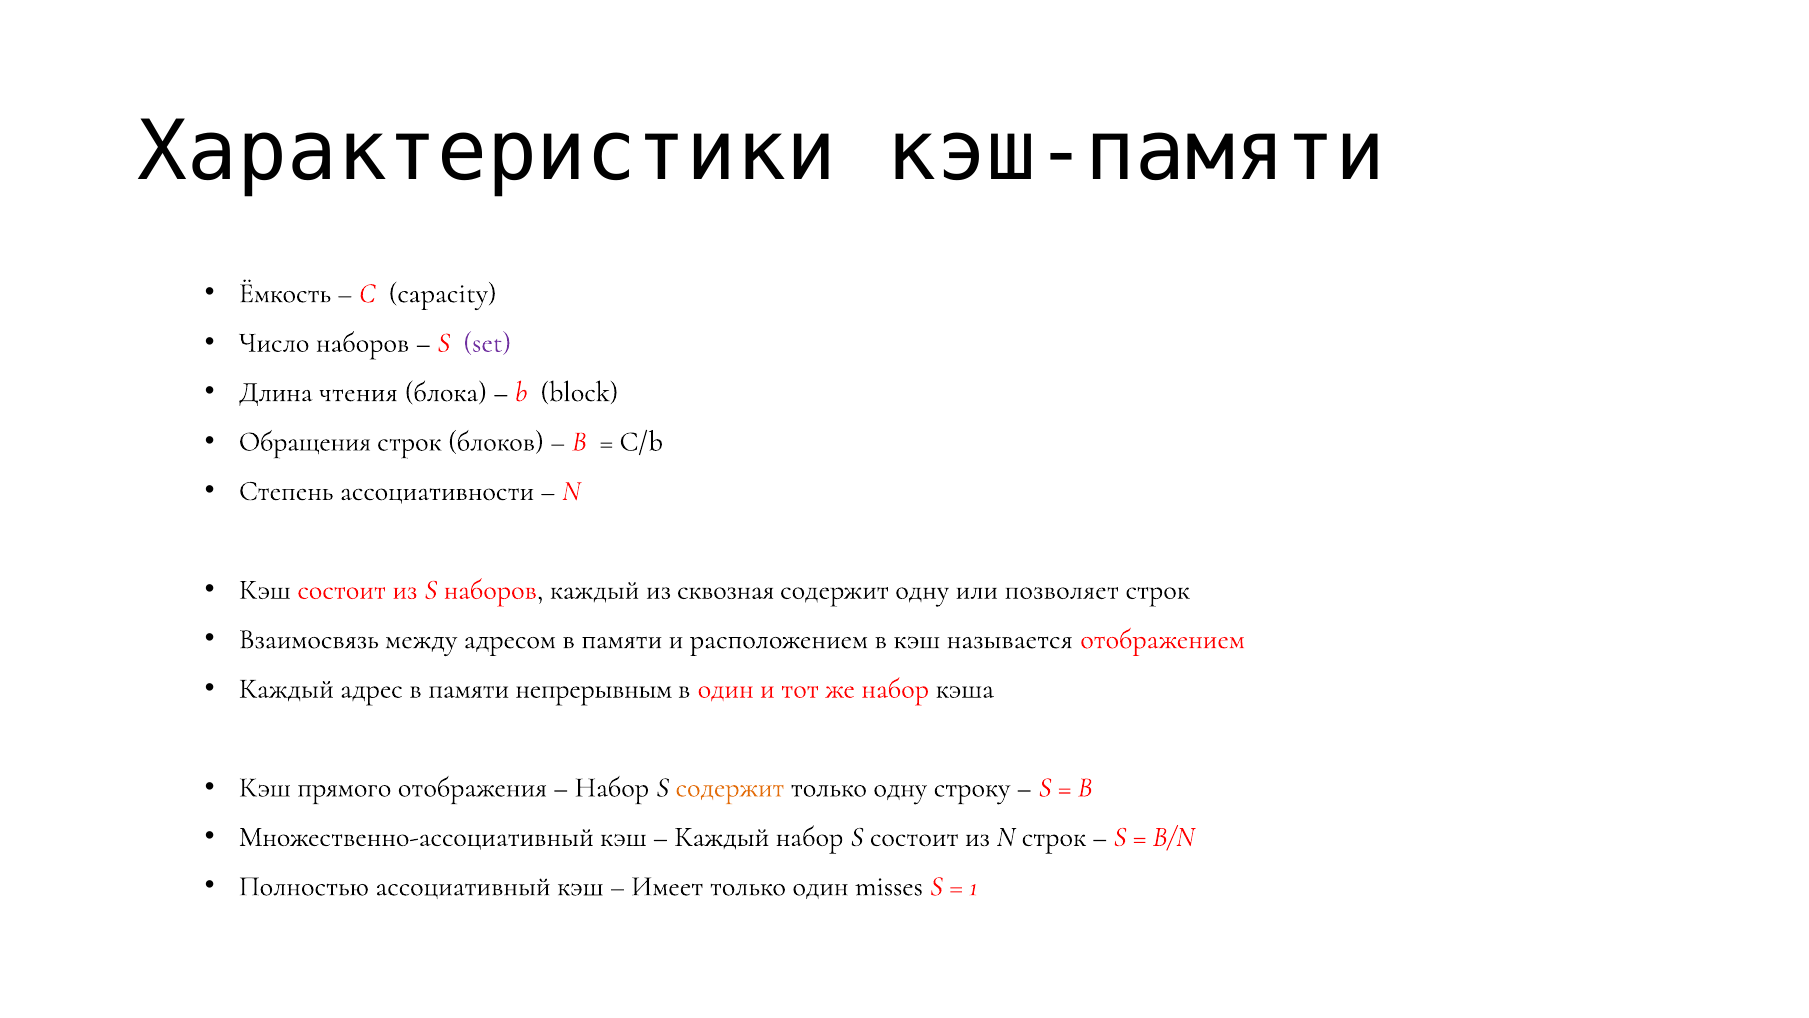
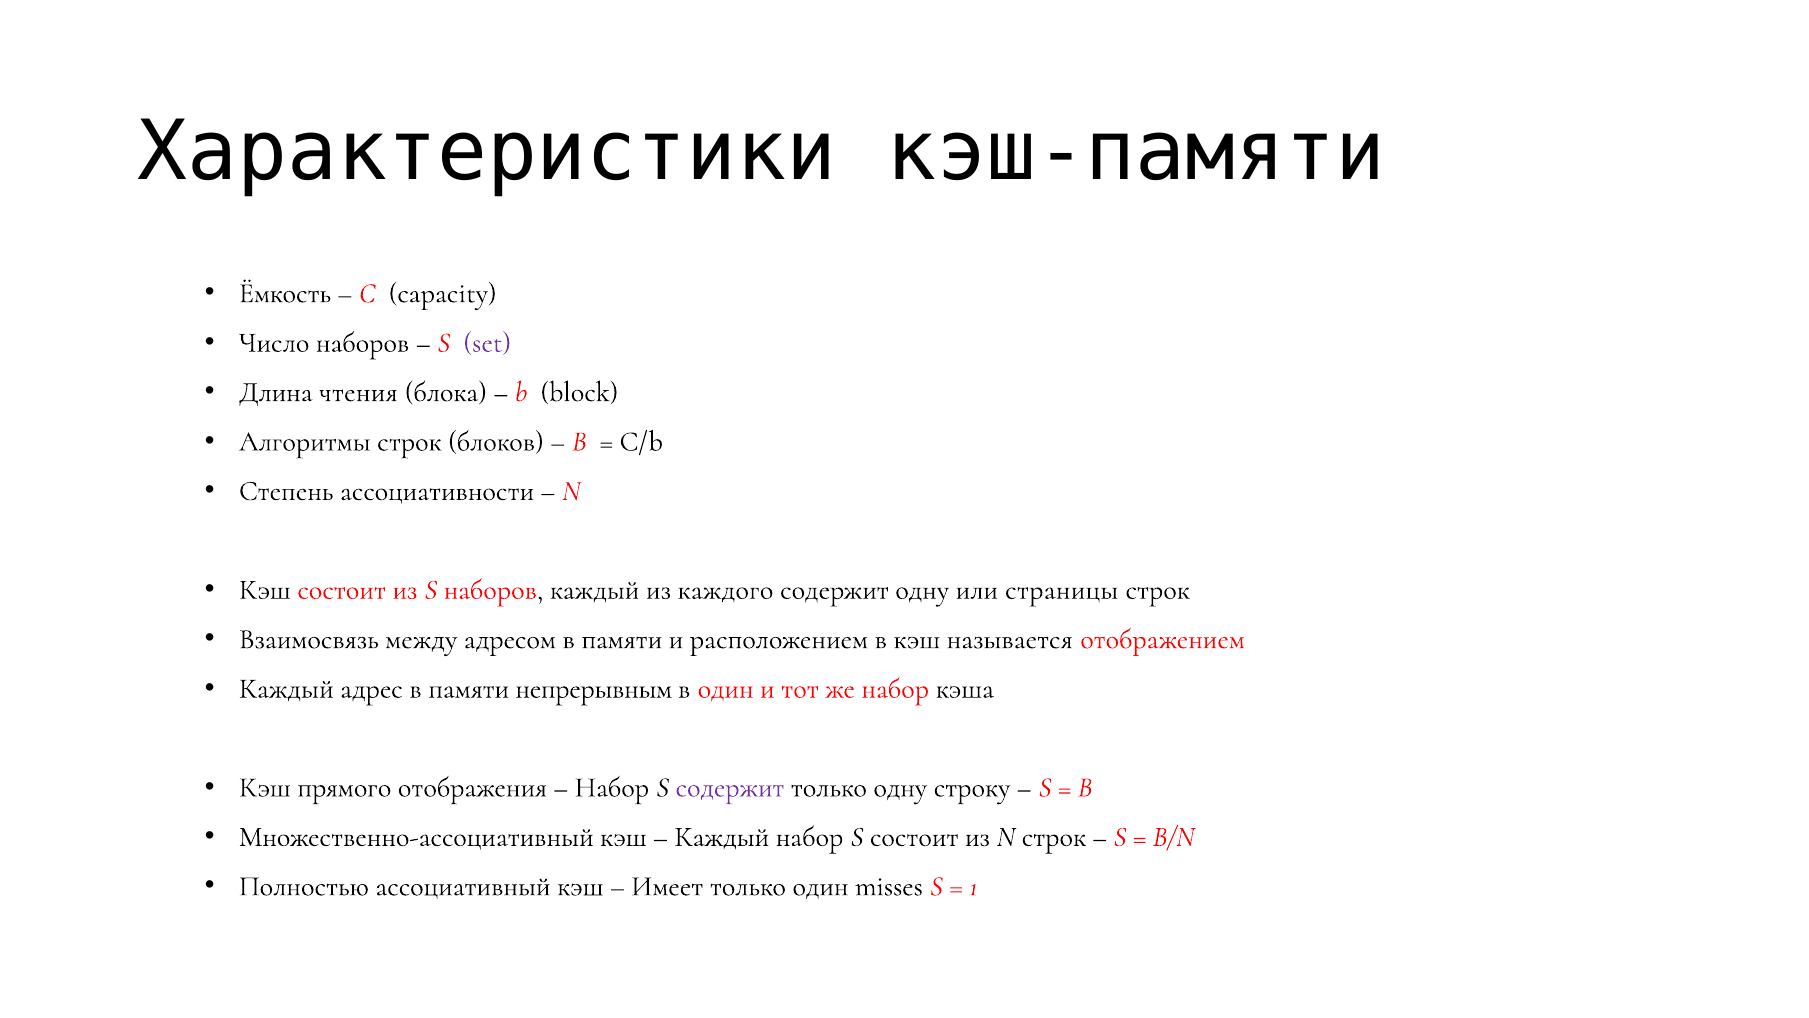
Обращения: Обращения -> Алгоритмы (305, 441)
сквозная: сквозная -> каждого (725, 589)
позволяет: позволяет -> страницы (1062, 589)
содержит colour: orange -> purple (730, 787)
